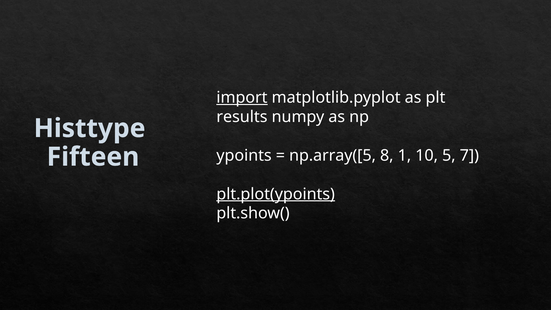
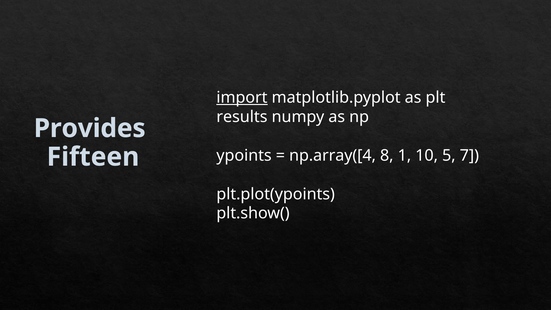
Histtype: Histtype -> Provides (90, 128)
np.array([5: np.array([5 -> np.array([4 (333, 155)
plt.plot(ypoints underline: present -> none (276, 194)
